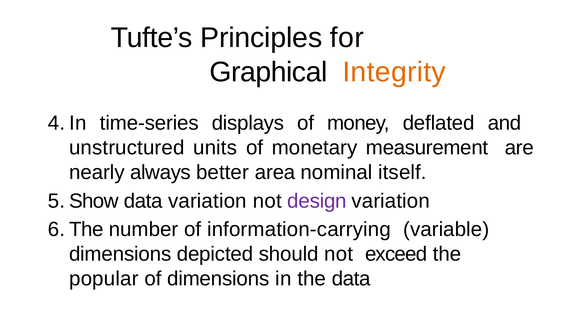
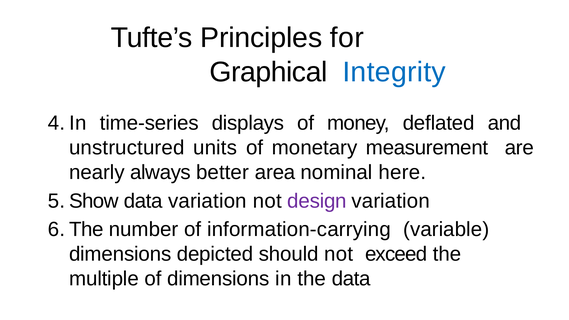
Integrity colour: orange -> blue (394, 72)
itself: itself -> here (402, 172)
popular: popular -> multiple (104, 279)
